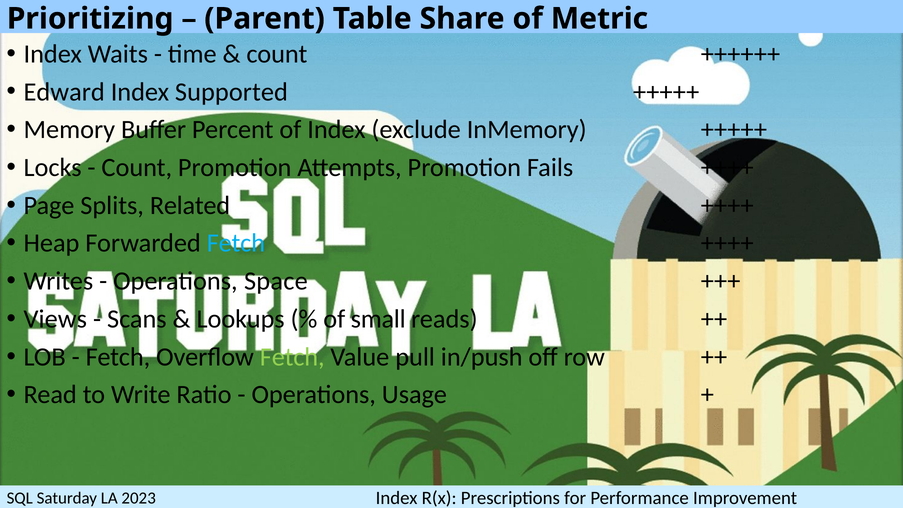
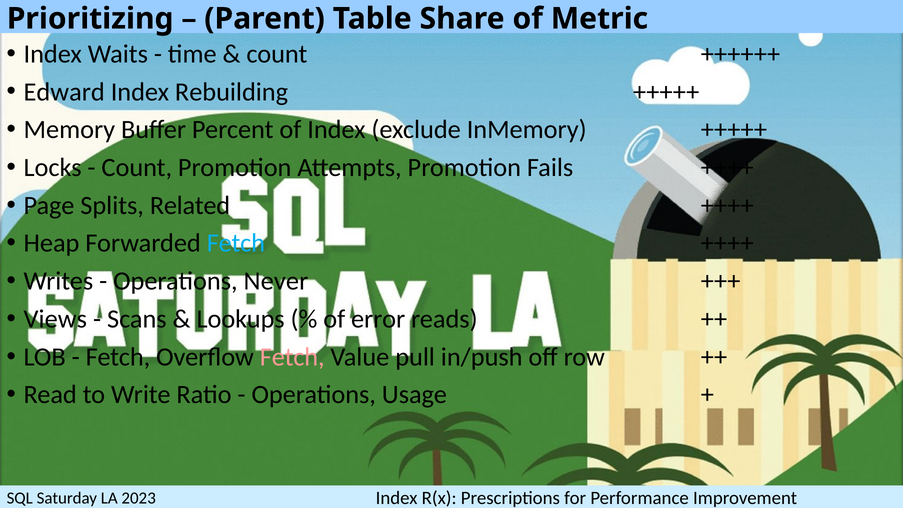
Supported: Supported -> Rebuilding (232, 92)
Space: Space -> Never (276, 281)
small: small -> error (378, 319)
Fetch colour: light green -> pink (292, 357)
